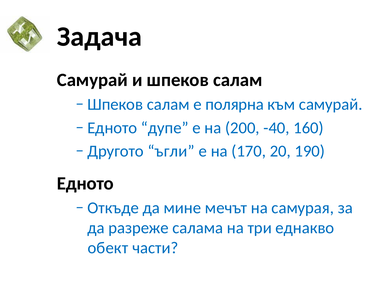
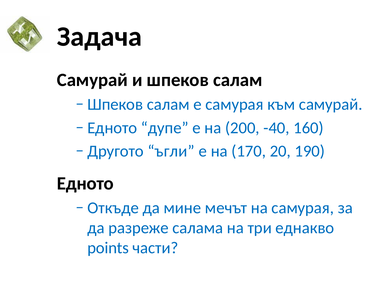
е полярна: полярна -> самурая (234, 105)
обект: обект -> points (108, 248)
